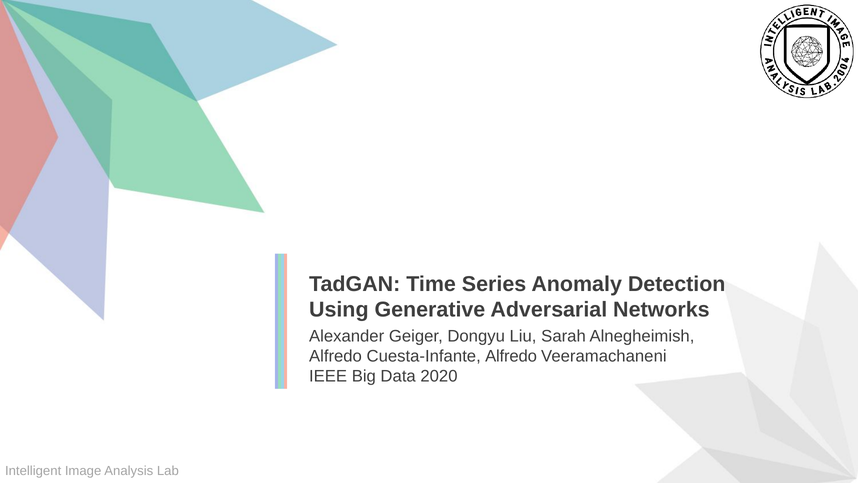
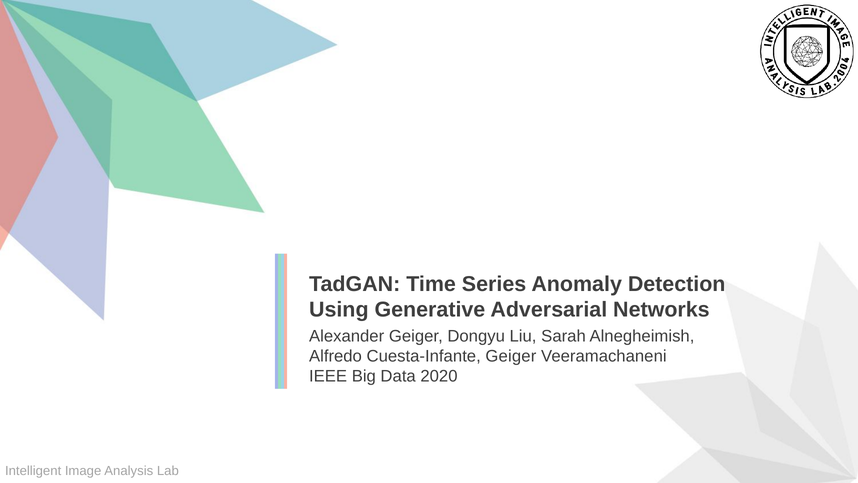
Cuesta-Infante Alfredo: Alfredo -> Geiger (511, 356)
